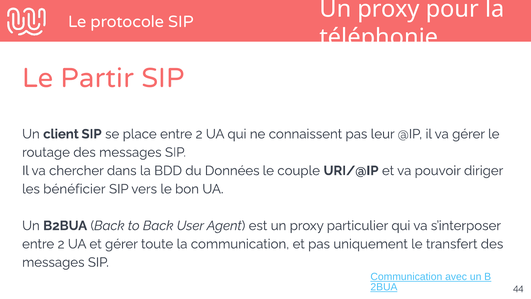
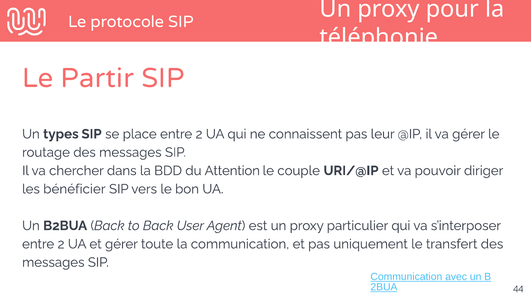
client: client -> types (61, 134)
Données: Données -> Attention (232, 171)
